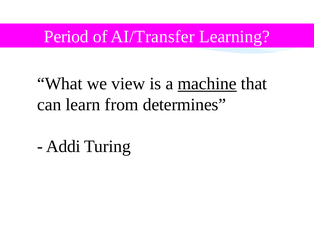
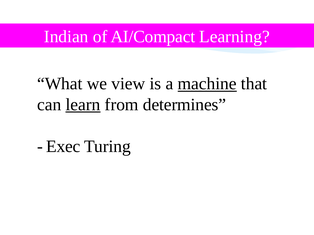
Period: Period -> Indian (66, 37)
AI/Transfer: AI/Transfer -> AI/Compact (153, 37)
learn underline: none -> present (83, 105)
Addi: Addi -> Exec (63, 147)
